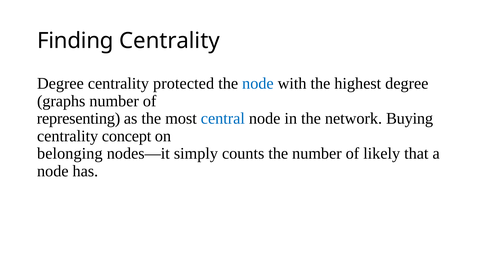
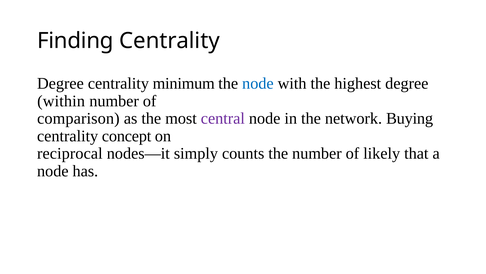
protected: protected -> minimum (184, 83)
graphs: graphs -> within (61, 101)
representing: representing -> comparison (78, 118)
central colour: blue -> purple (223, 118)
belonging: belonging -> reciprocal (70, 153)
